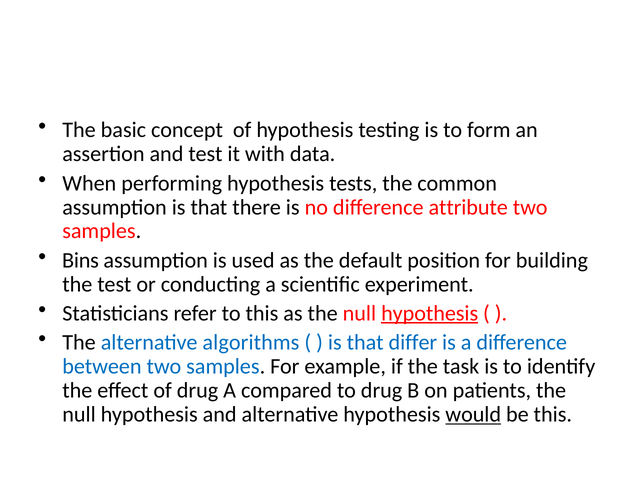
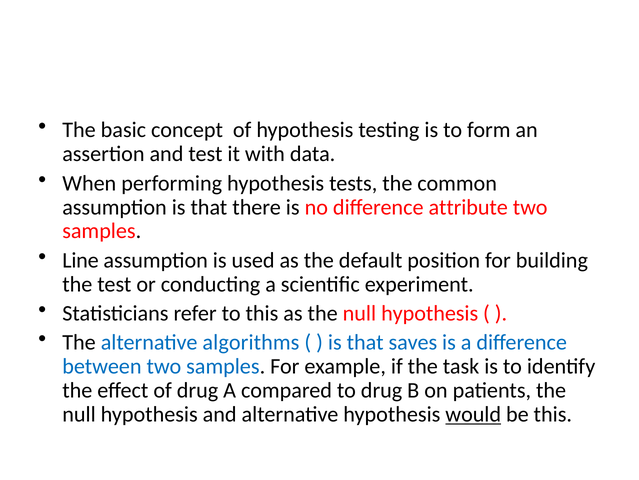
Bins: Bins -> Line (80, 260)
hypothesis underline: present -> none (430, 313)
differ: differ -> saves (413, 342)
